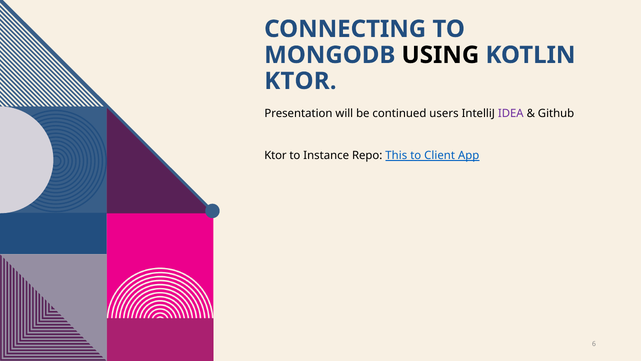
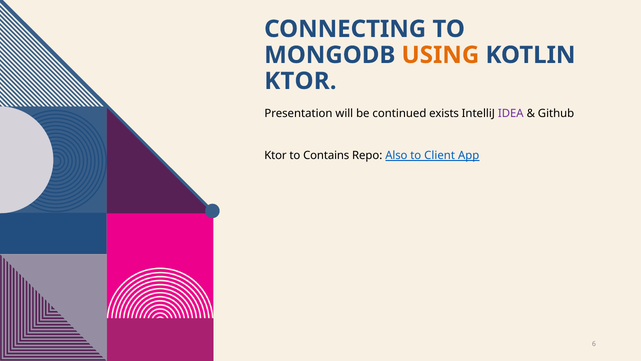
USING colour: black -> orange (440, 55)
users: users -> exists (444, 113)
Instance: Instance -> Contains (326, 155)
This: This -> Also (396, 155)
